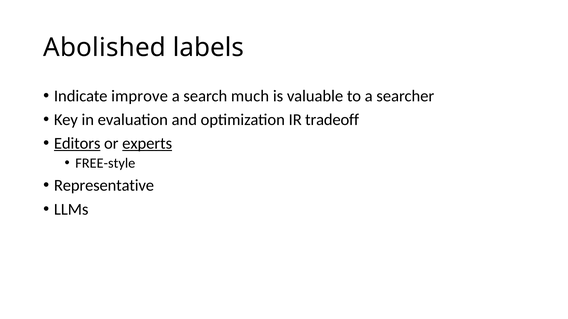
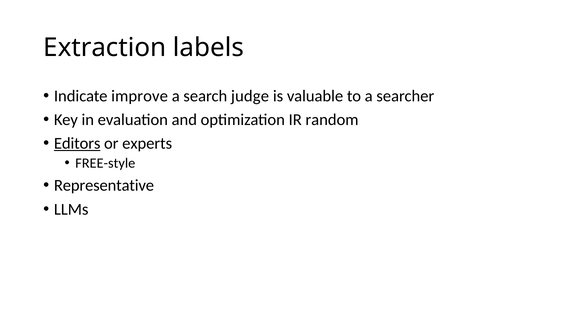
Abolished: Abolished -> Extraction (105, 48)
much: much -> judge (250, 96)
tradeoff: tradeoff -> random (332, 120)
experts underline: present -> none (147, 144)
